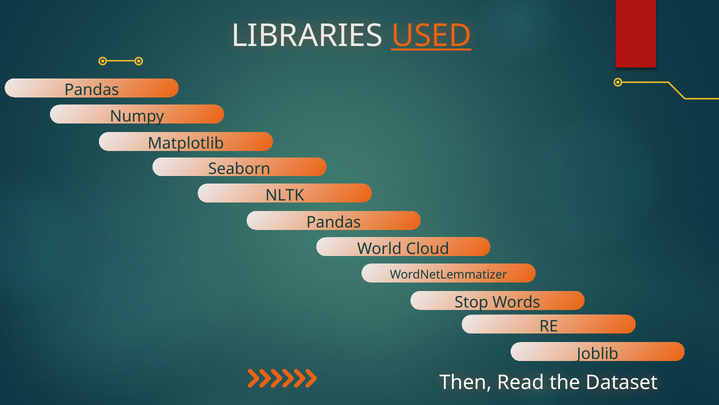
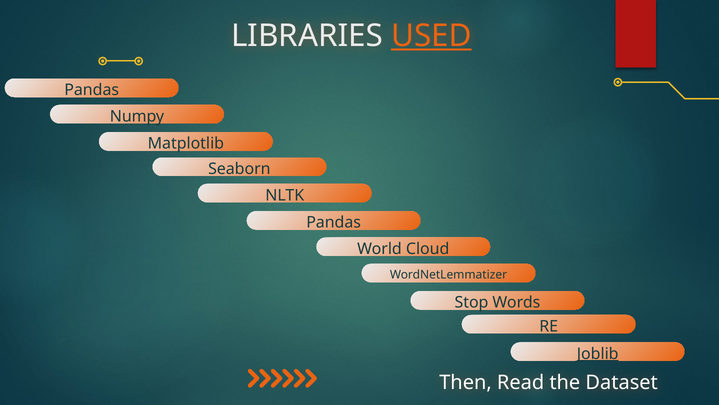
Joblib underline: none -> present (598, 353)
